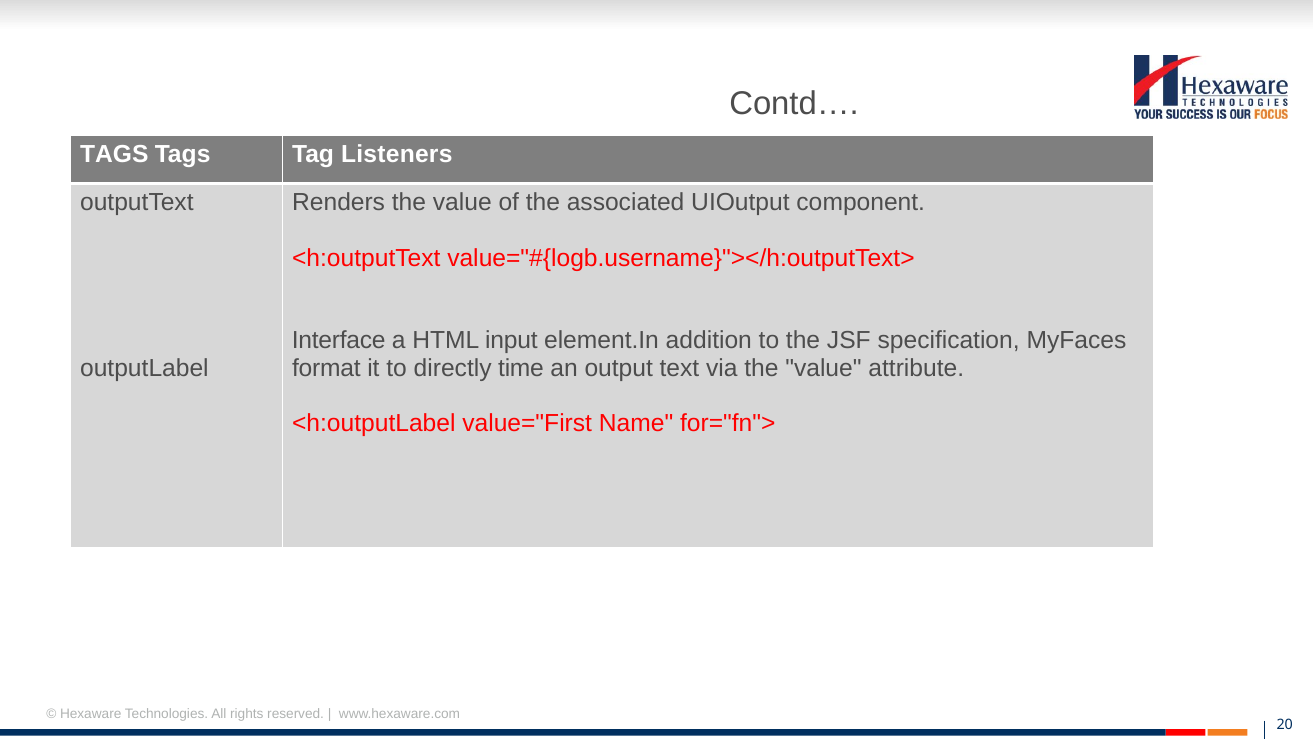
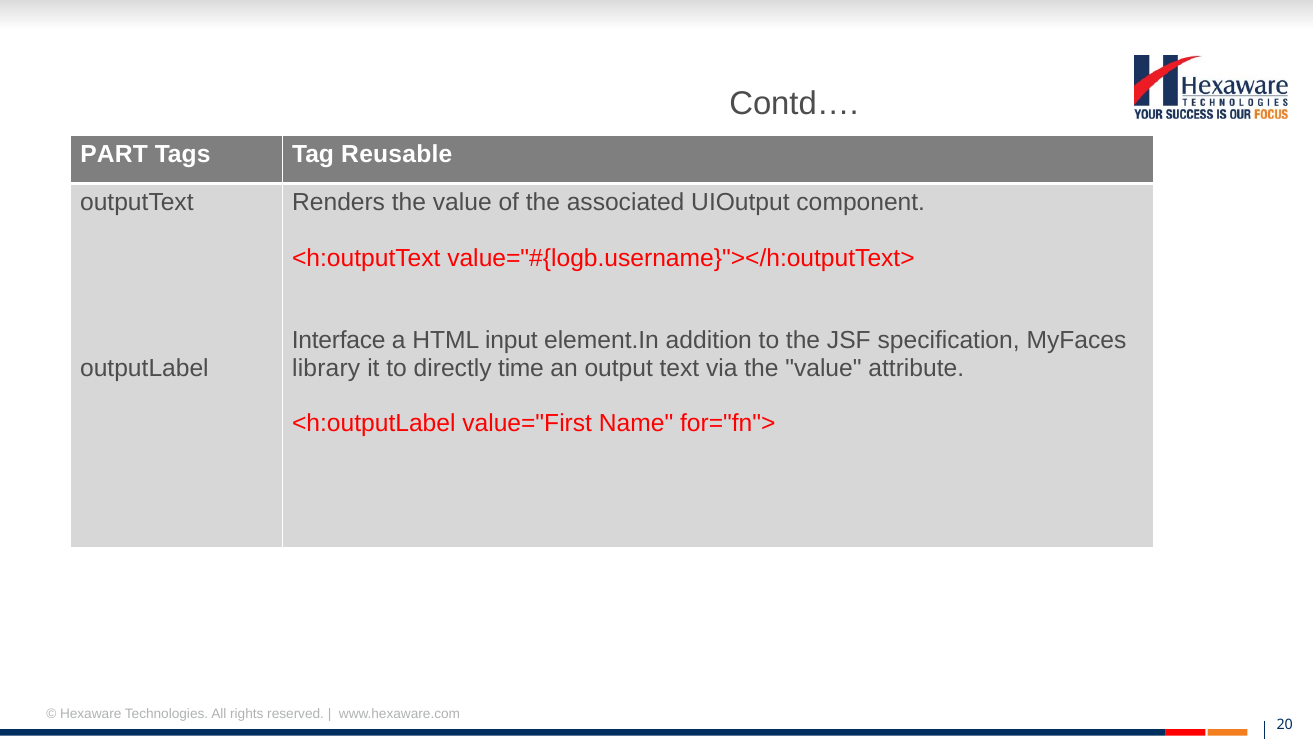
TAGS: TAGS -> PART (114, 155)
Listeners: Listeners -> Reusable (397, 155)
format: format -> library (326, 368)
